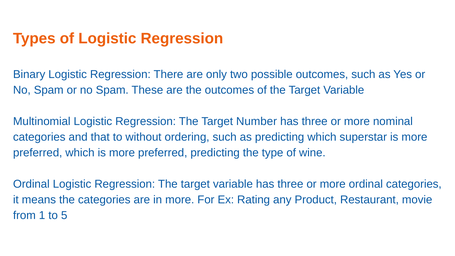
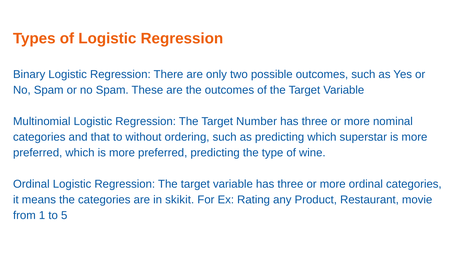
in more: more -> skikit (180, 200)
